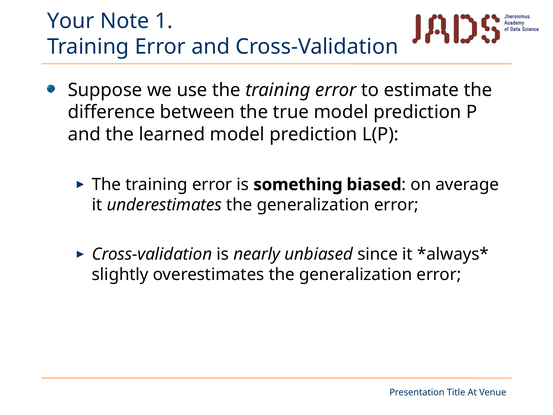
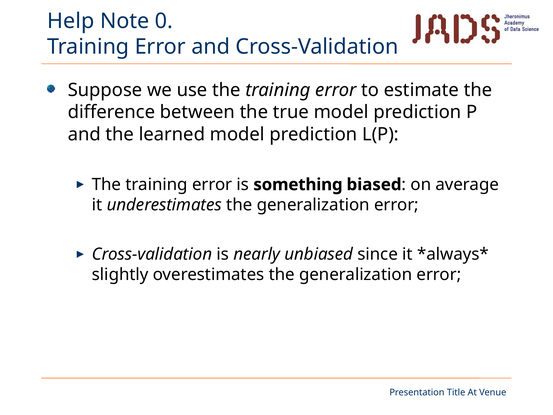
Your: Your -> Help (71, 21)
1: 1 -> 0 (164, 21)
